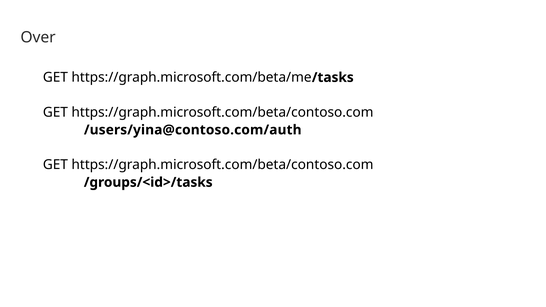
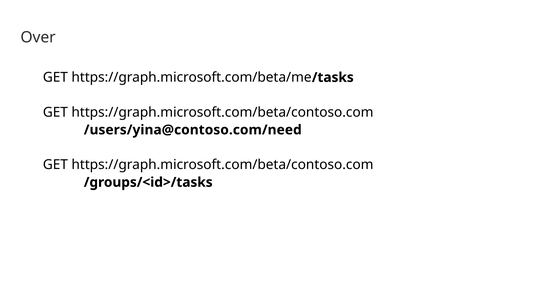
/users/yina@contoso.com/auth: /users/yina@contoso.com/auth -> /users/yina@contoso.com/need (193, 130)
